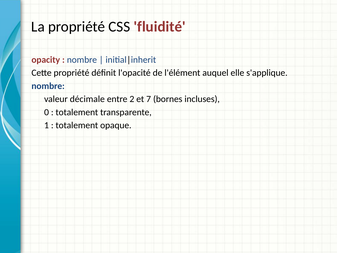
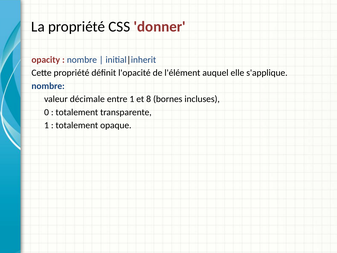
fluidité: fluidité -> donner (160, 27)
entre 2: 2 -> 1 (132, 99)
7: 7 -> 8 (149, 99)
